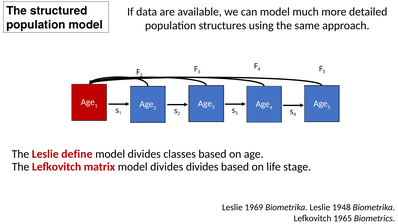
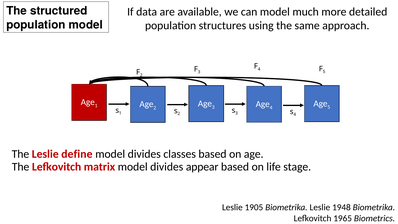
divides divides: divides -> appear (202, 167)
1969: 1969 -> 1905 (254, 207)
